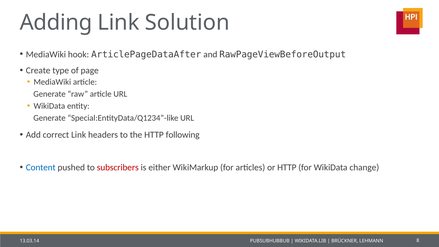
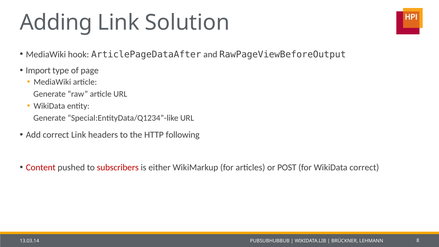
Create: Create -> Import (38, 71)
Content colour: blue -> red (41, 167)
or HTTP: HTTP -> POST (287, 167)
WikiData change: change -> correct (364, 167)
